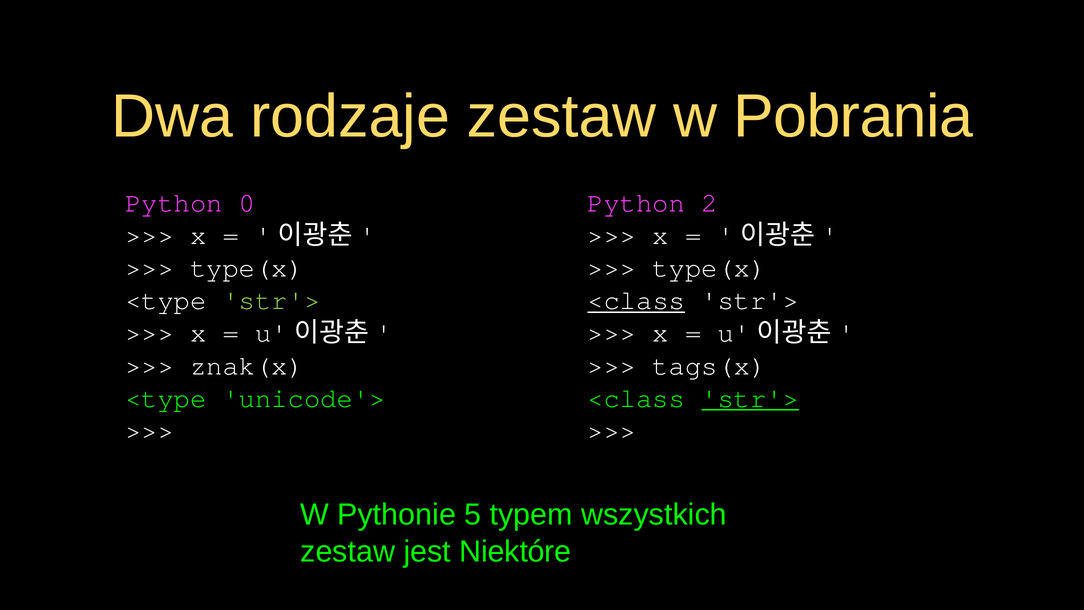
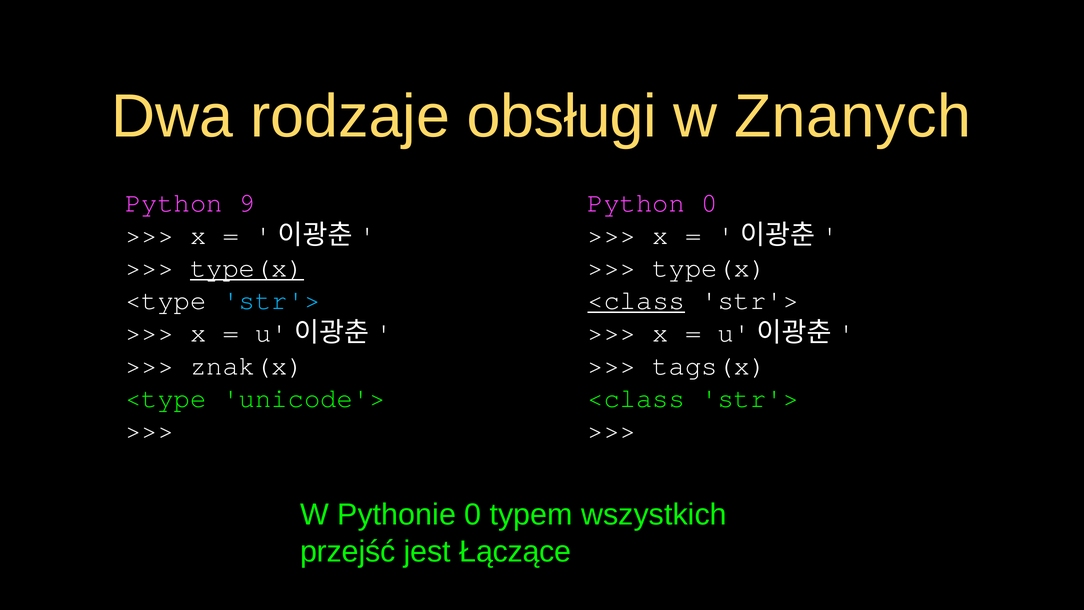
rodzaje zestaw: zestaw -> obsługi (562, 117)
Pobrania: Pobrania -> Znanych (853, 117)
0: 0 -> 9 (247, 203)
Python 2: 2 -> 0 (709, 203)
type(x underline: none -> present (247, 268)
str'> colour: light green -> light blue (271, 300)
str'> underline: present -> none (750, 398)
Pythonie 5: 5 -> 0 (473, 515)
zestaw: zestaw -> przejść (348, 551)
Niektóre: Niektóre -> Łączące (515, 551)
